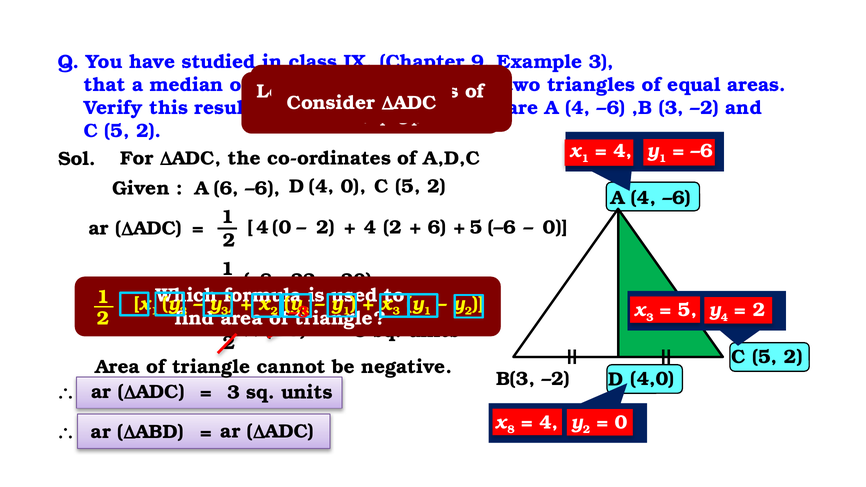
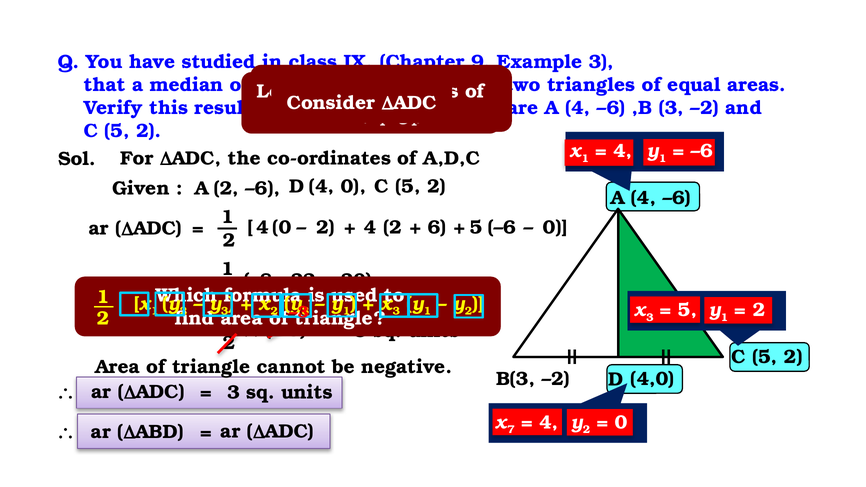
A 6: 6 -> 2 (226, 188)
4: 4 -> 1 (724, 318)
8: 8 -> 7 (511, 430)
